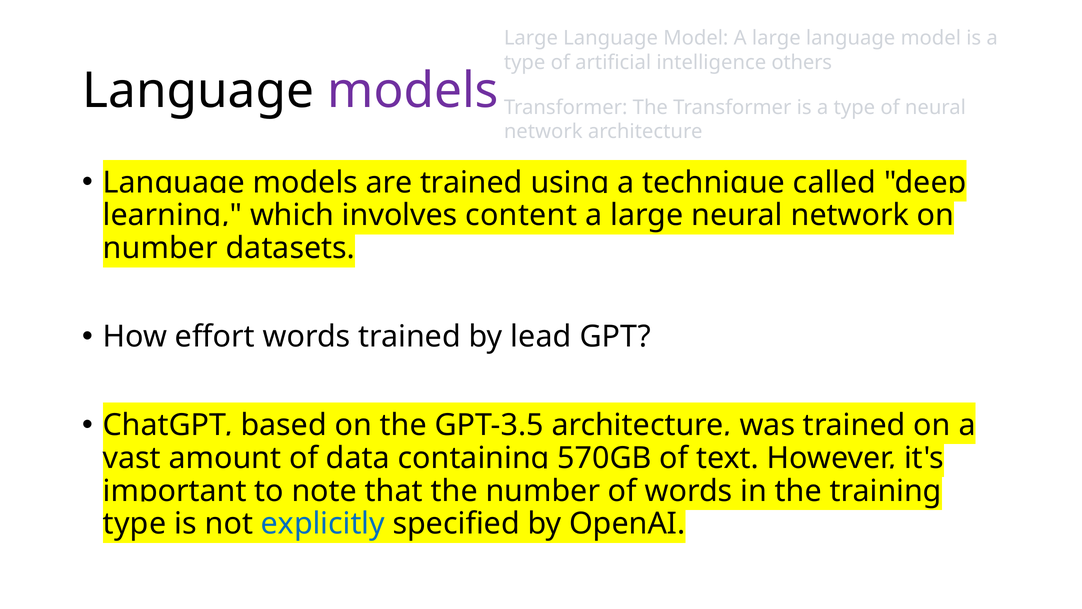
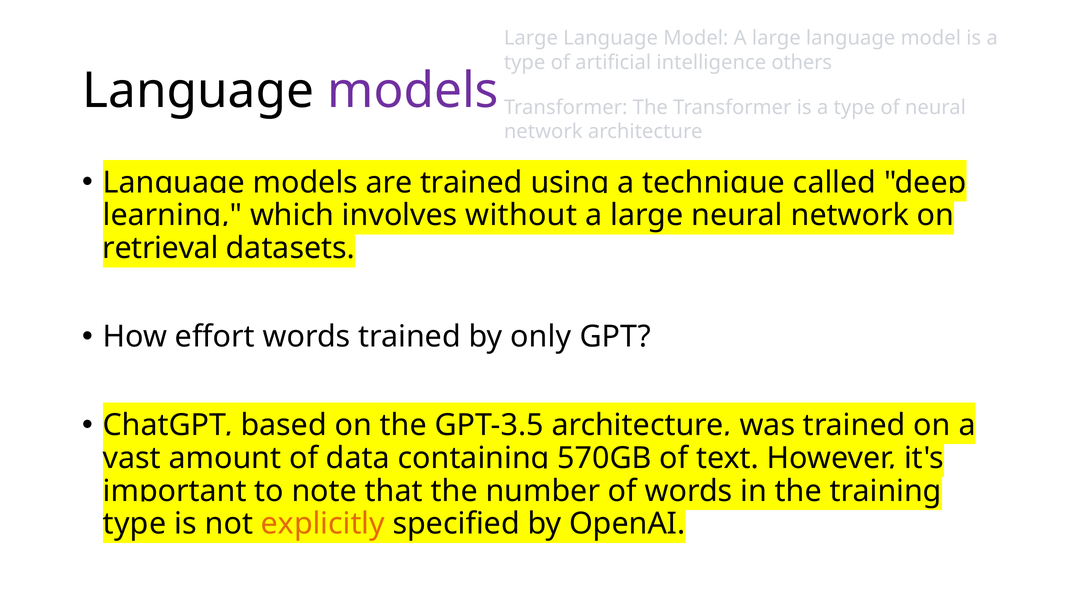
content: content -> without (521, 215)
number: number -> retrieval (160, 248)
lead: lead -> only (541, 336)
explicitly colour: blue -> orange (323, 524)
